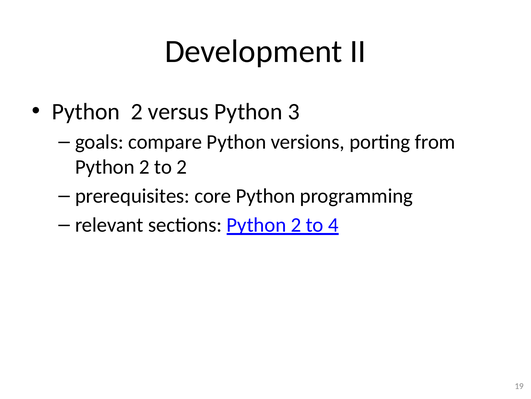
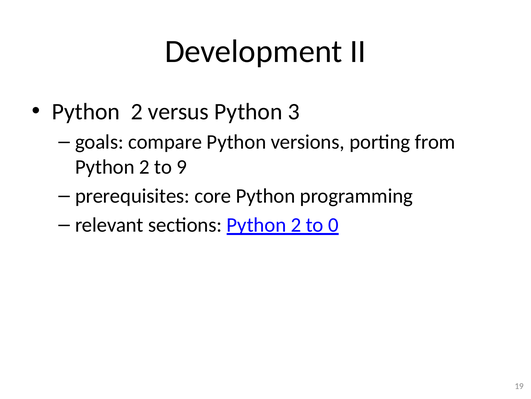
to 2: 2 -> 9 (182, 167)
4: 4 -> 0 (333, 225)
